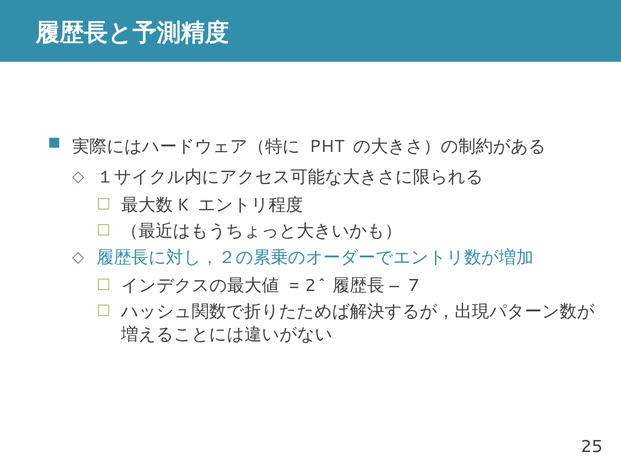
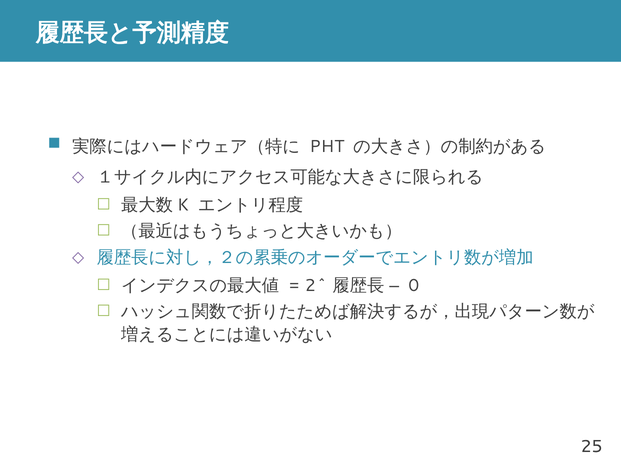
7: 7 -> 0 (414, 285)
